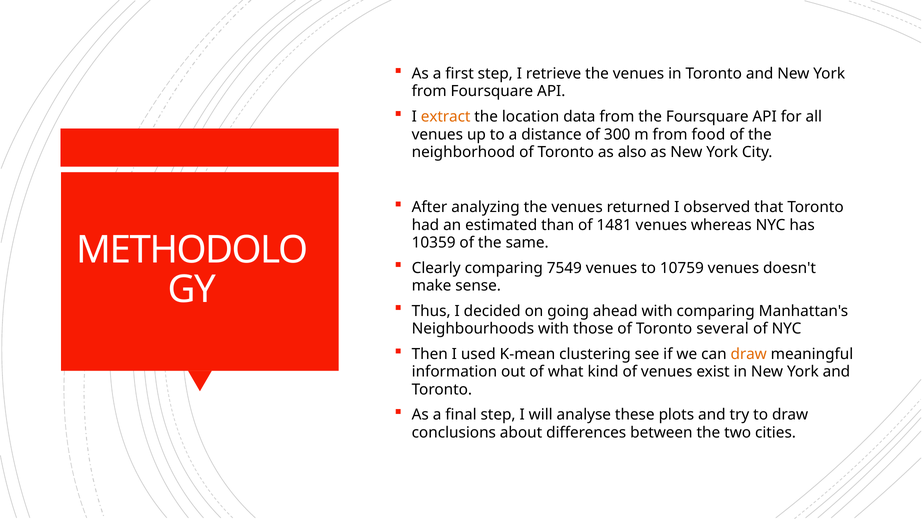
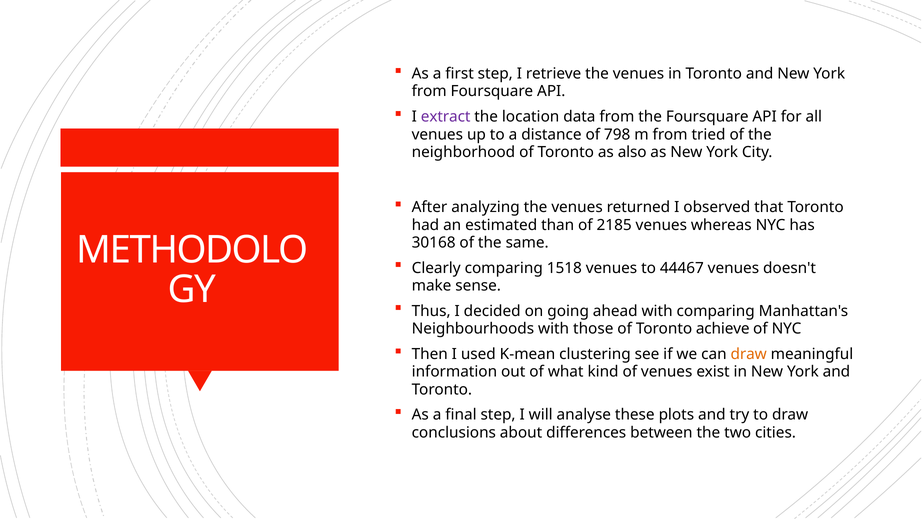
extract colour: orange -> purple (446, 117)
300: 300 -> 798 (617, 135)
food: food -> tried (709, 135)
1481: 1481 -> 2185 (614, 225)
10359: 10359 -> 30168 (434, 243)
7549: 7549 -> 1518 (564, 268)
10759: 10759 -> 44467 (682, 268)
several: several -> achieve (723, 329)
